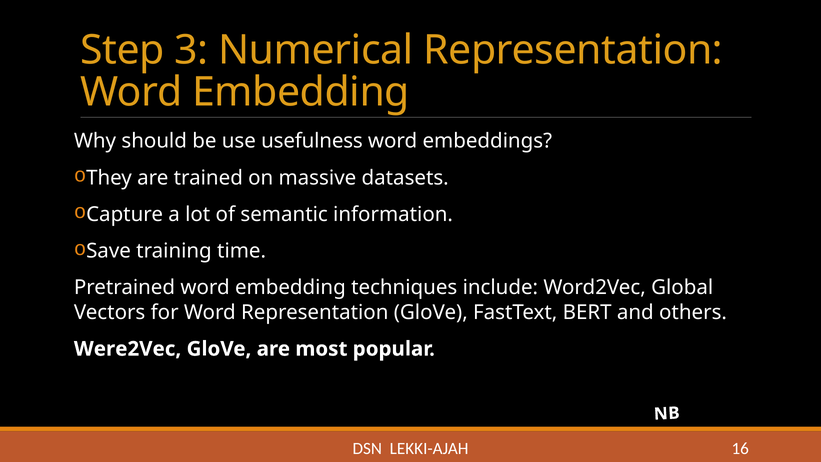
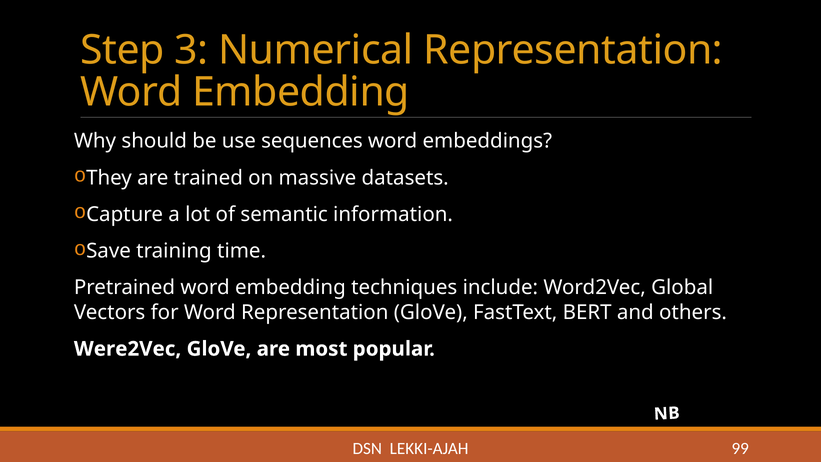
usefulness: usefulness -> sequences (312, 141)
16: 16 -> 99 (740, 448)
